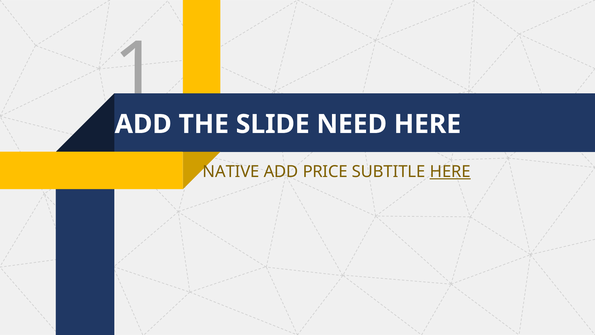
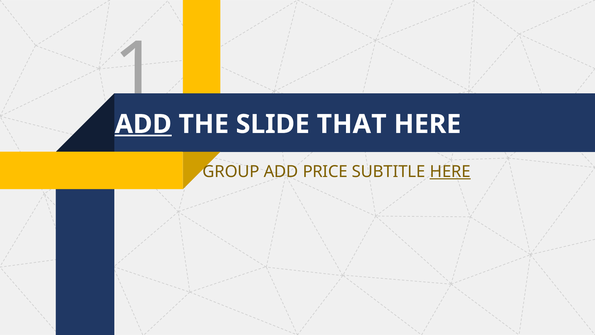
ADD underline: none -> present (143, 124)
NEED: NEED -> THAT (352, 124)
NATIVE: NATIVE -> GROUP (231, 172)
